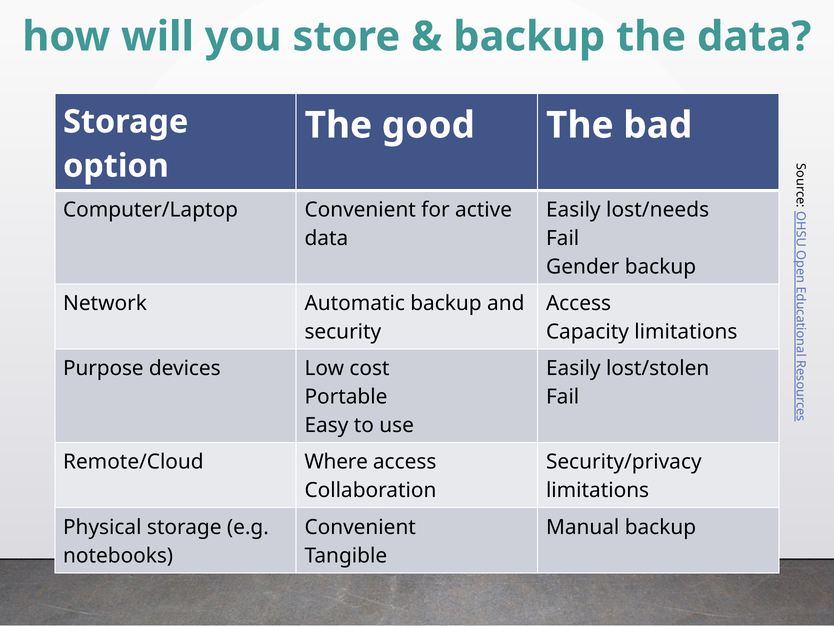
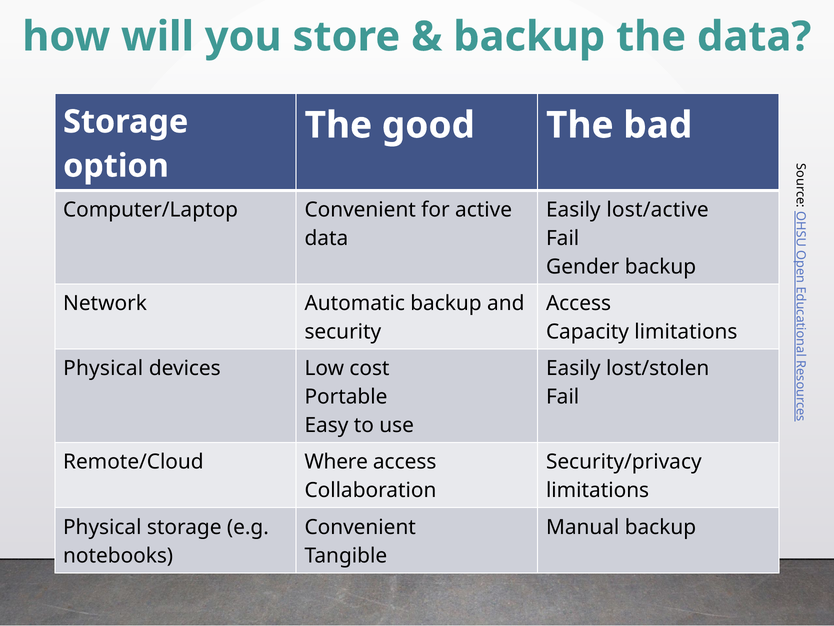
lost/needs: lost/needs -> lost/active (658, 210)
Purpose: Purpose -> Physical (103, 368)
